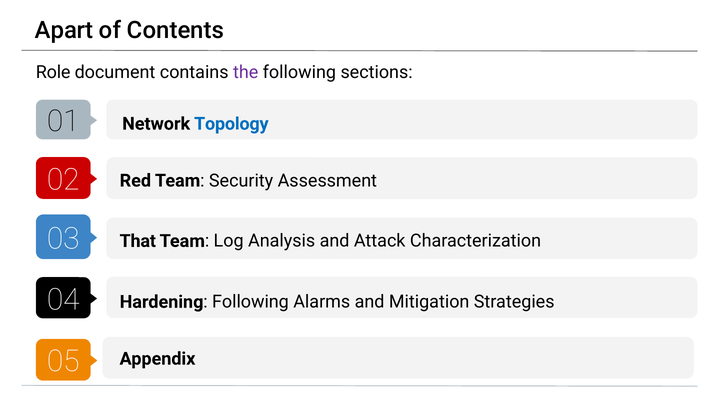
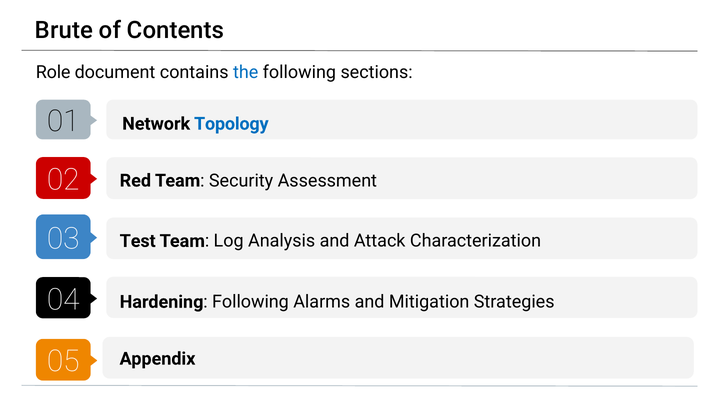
Apart: Apart -> Brute (64, 30)
the colour: purple -> blue (246, 72)
That: That -> Test (138, 241)
